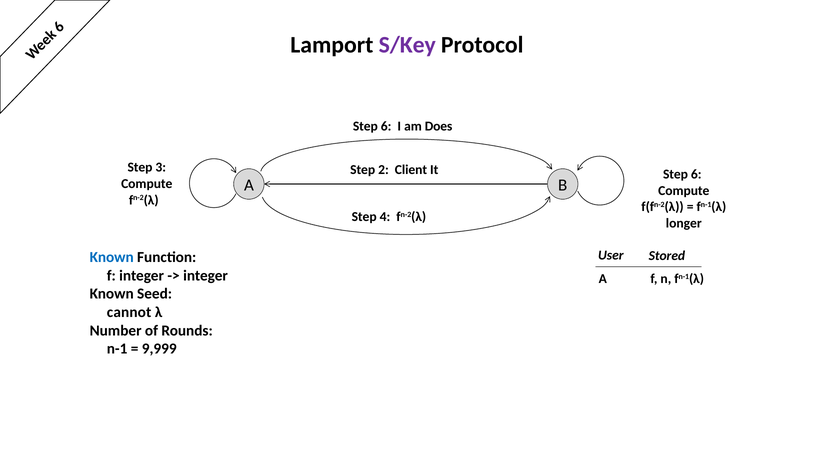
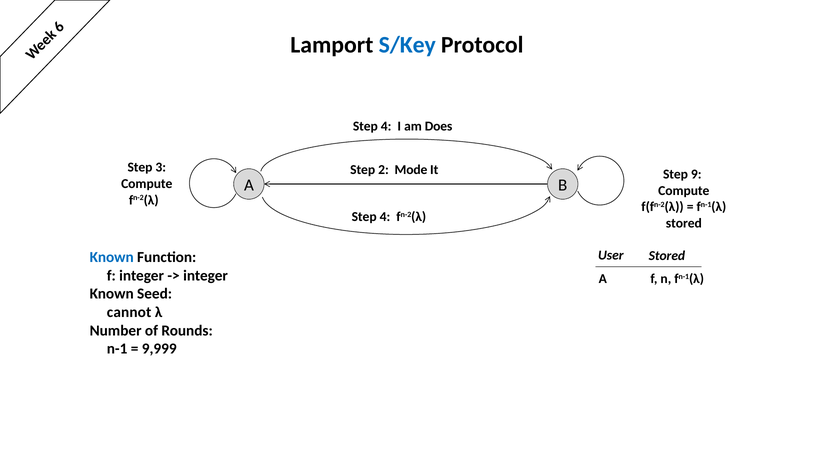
S/Key colour: purple -> blue (407, 45)
6: 6 -> 4 (386, 126)
Client: Client -> Mode (411, 169)
6: 6 -> 9 (696, 174)
longer: longer -> stored (684, 223)
